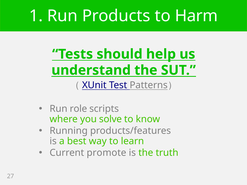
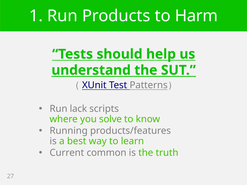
role: role -> lack (78, 109)
promote: promote -> common (107, 153)
